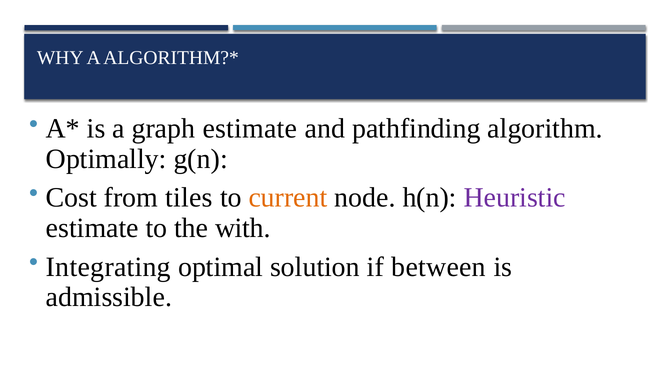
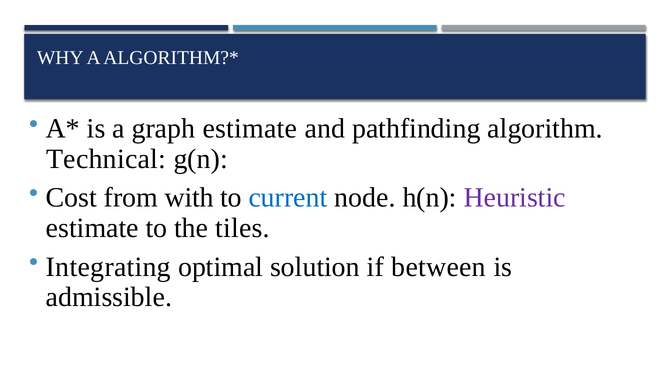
Optimally: Optimally -> Technical (106, 159)
tiles: tiles -> with (189, 198)
current colour: orange -> blue (288, 198)
with: with -> tiles (243, 228)
